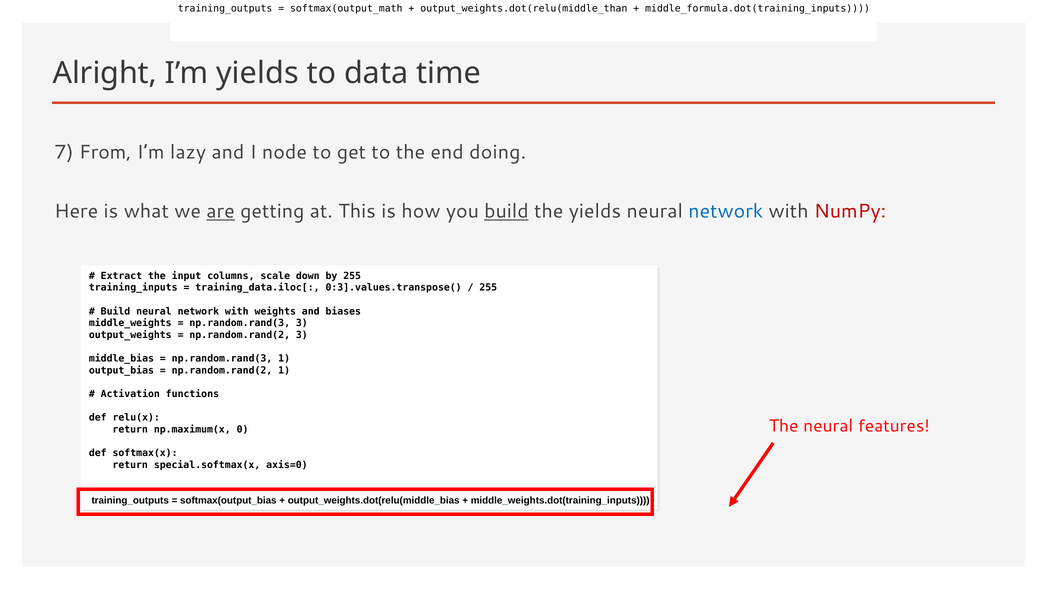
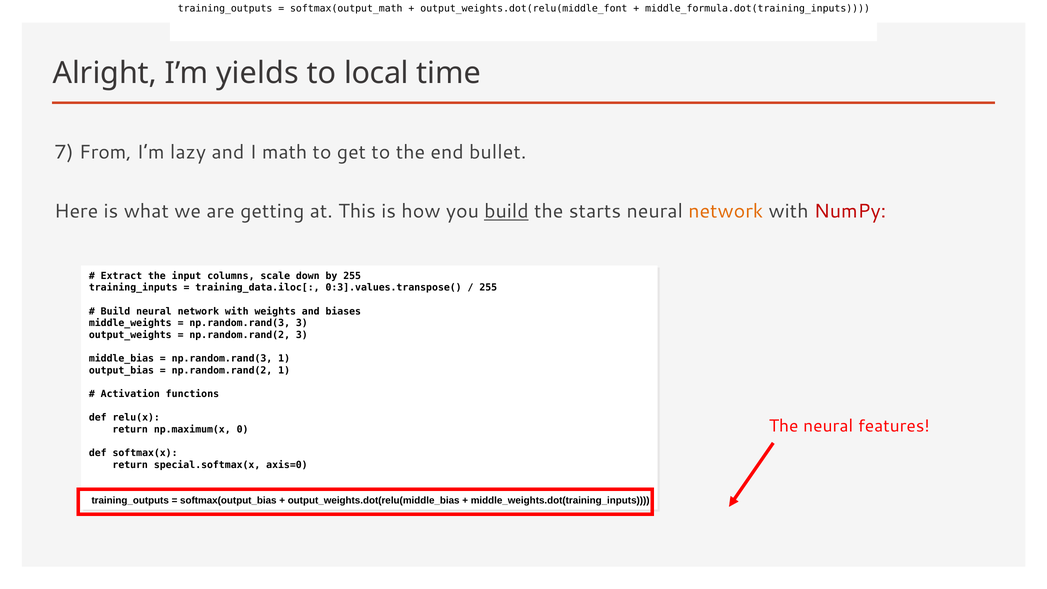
output_weights.dot(relu(middle_than: output_weights.dot(relu(middle_than -> output_weights.dot(relu(middle_font (524, 9)
data: data -> local (376, 73)
node: node -> math (285, 152)
doing: doing -> bullet (498, 152)
are underline: present -> none (221, 211)
the yields: yields -> starts (595, 211)
network colour: blue -> orange (726, 211)
